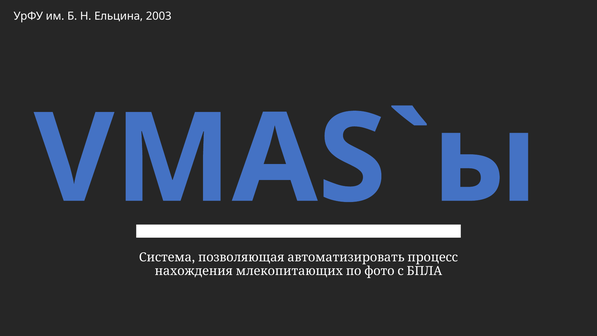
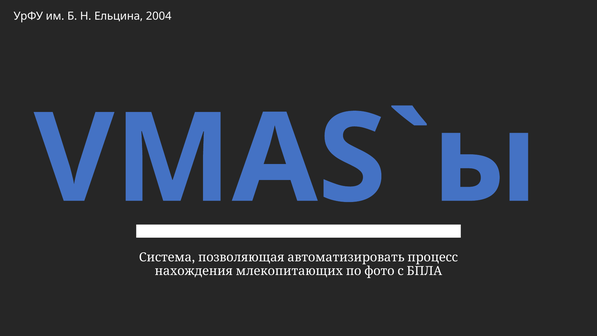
2003: 2003 -> 2004 (159, 16)
